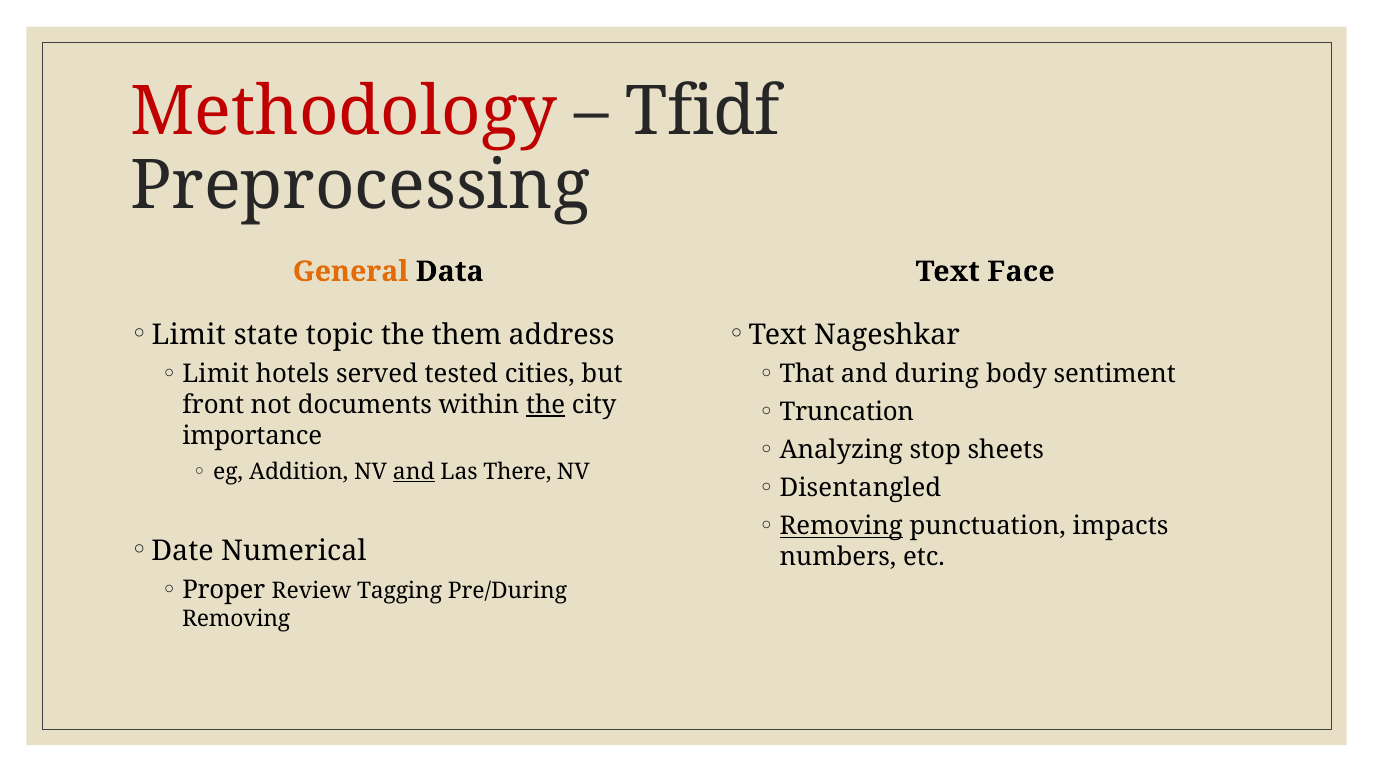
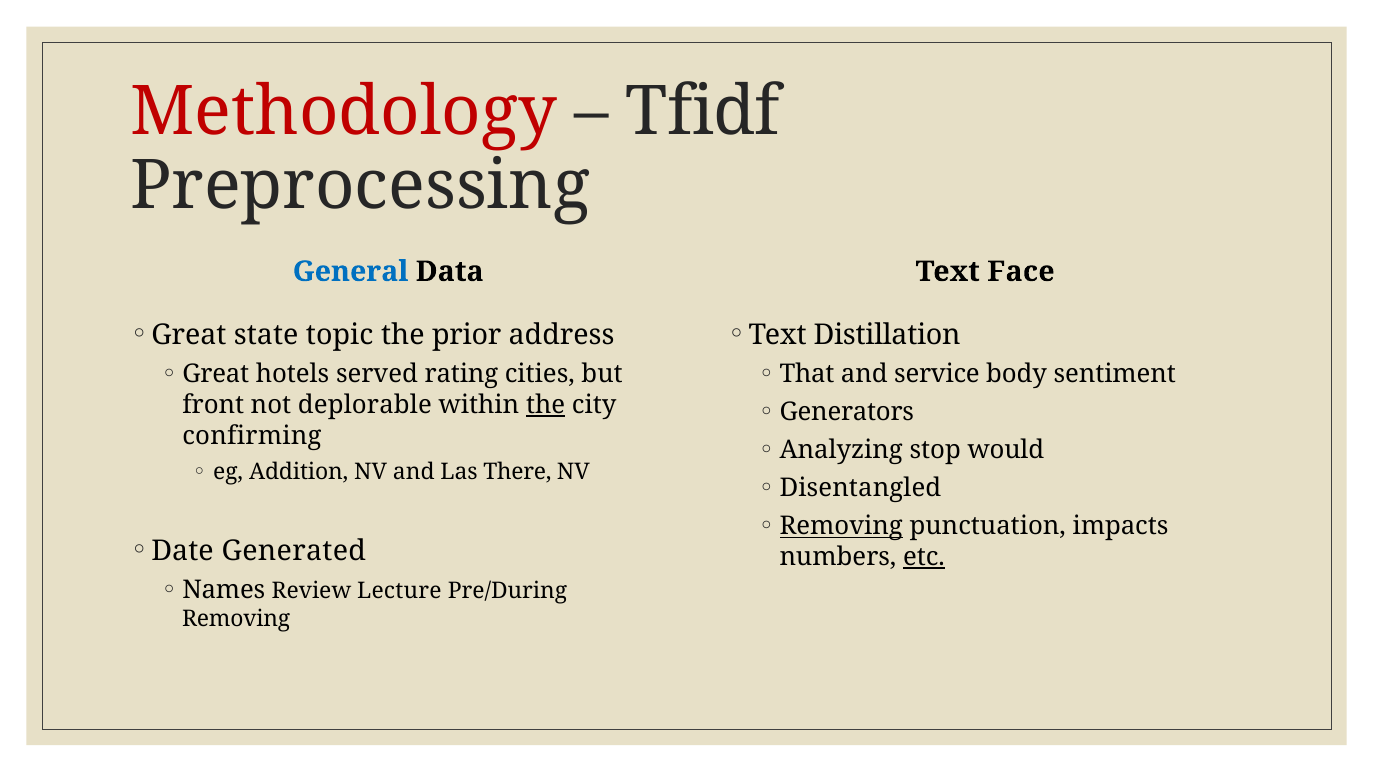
General colour: orange -> blue (351, 272)
Limit: Limit -> Great (189, 335)
them: them -> prior (467, 335)
Nageshkar: Nageshkar -> Distillation (887, 335)
Limit: Limit -> Great (216, 374)
tested: tested -> rating (461, 374)
during: during -> service (937, 374)
documents: documents -> deplorable (365, 405)
Truncation: Truncation -> Generators (847, 412)
importance: importance -> confirming (252, 436)
sheets: sheets -> would (1006, 450)
and underline: present -> none (414, 472)
Numerical: Numerical -> Generated (294, 551)
etc underline: none -> present (924, 557)
Proper: Proper -> Names (224, 590)
Tagging: Tagging -> Lecture (399, 591)
